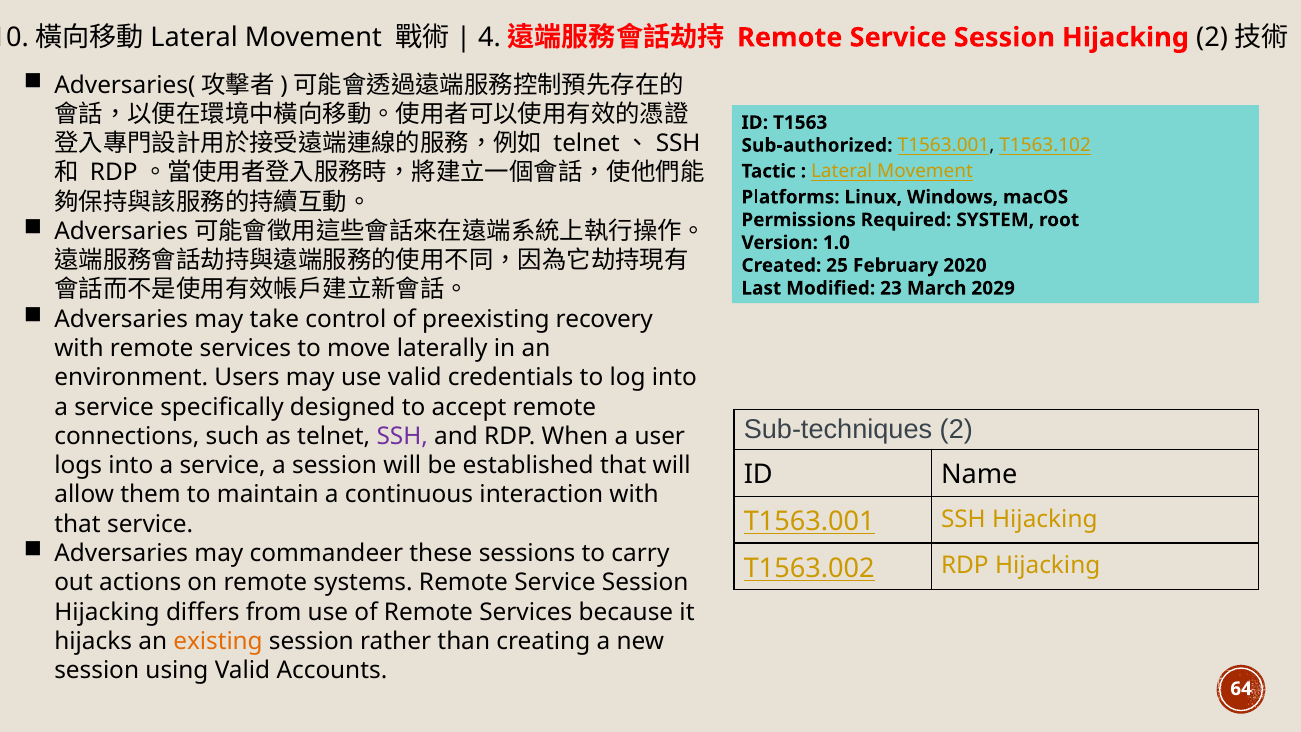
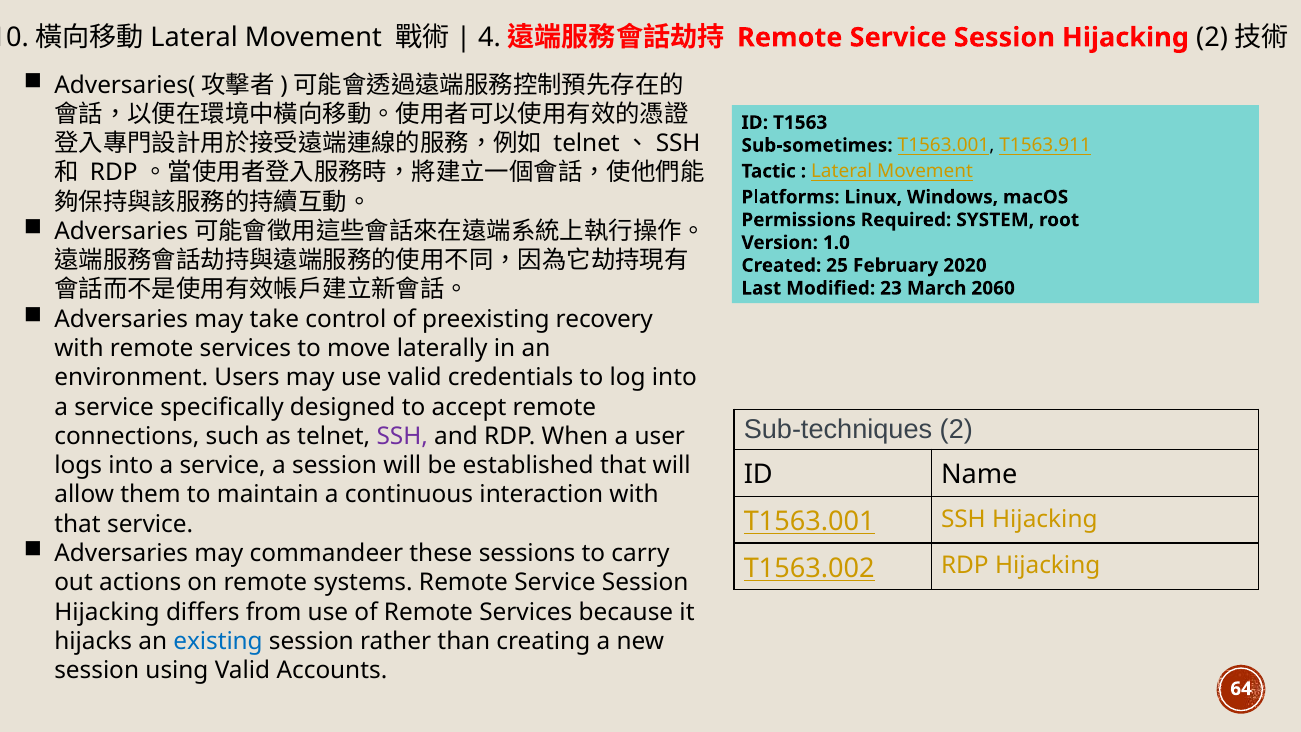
Sub-authorized: Sub-authorized -> Sub-sometimes (817, 145)
T1563.102: T1563.102 -> T1563.911 (1045, 145)
2029: 2029 -> 2060 (993, 288)
existing colour: orange -> blue (218, 641)
